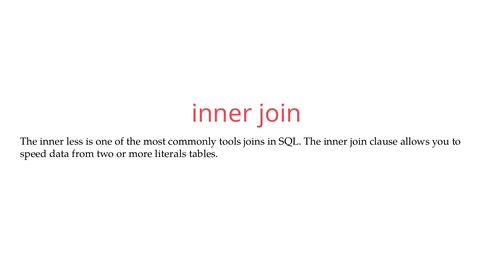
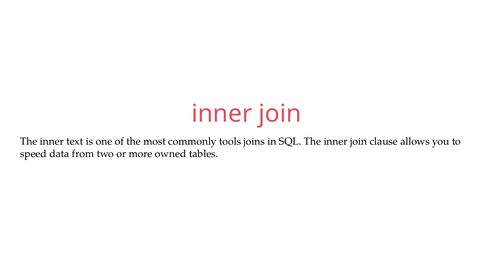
less: less -> text (75, 141)
literals: literals -> owned (171, 154)
